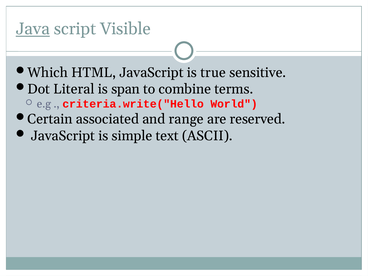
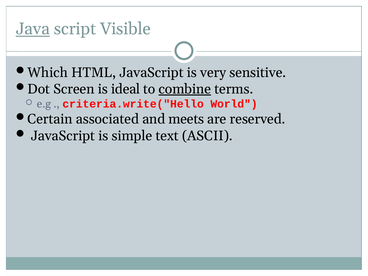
true: true -> very (213, 73)
Literal: Literal -> Screen (74, 89)
span: span -> ideal (126, 89)
combine underline: none -> present (185, 89)
range: range -> meets (186, 119)
